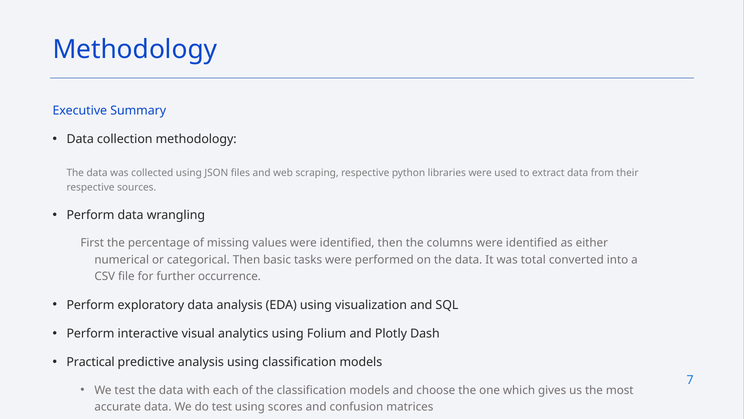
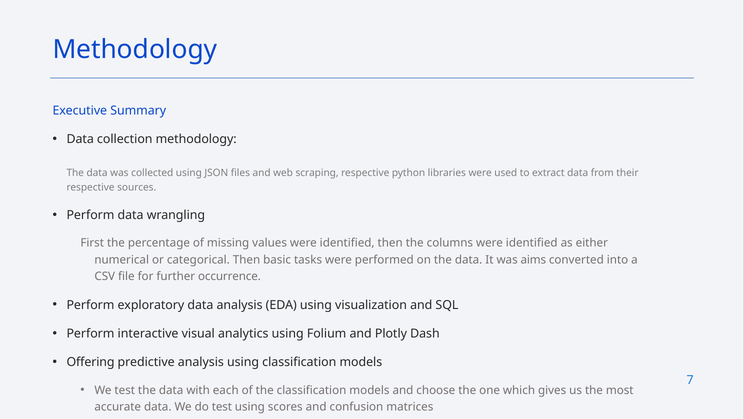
total: total -> aims (533, 260)
Practical: Practical -> Offering (91, 362)
